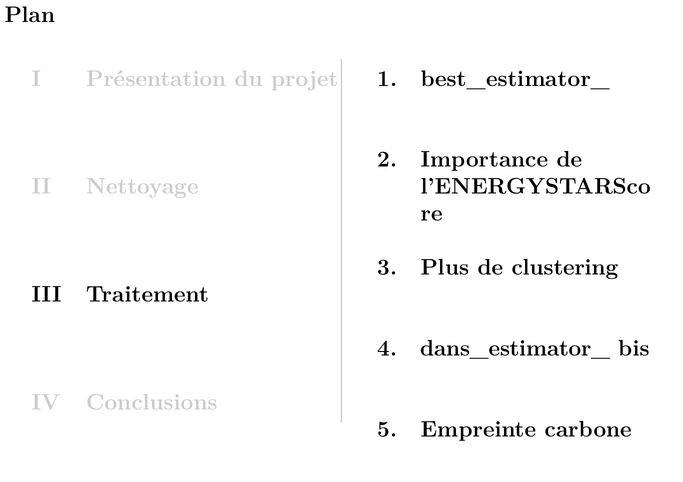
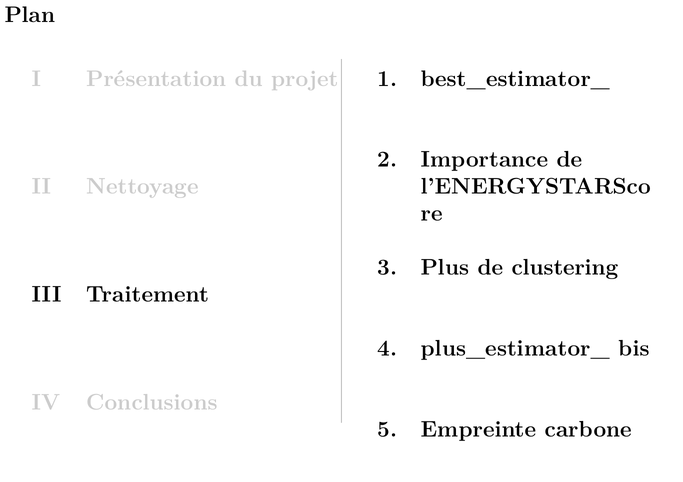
dans_estimator_: dans_estimator_ -> plus_estimator_ (515, 349)
